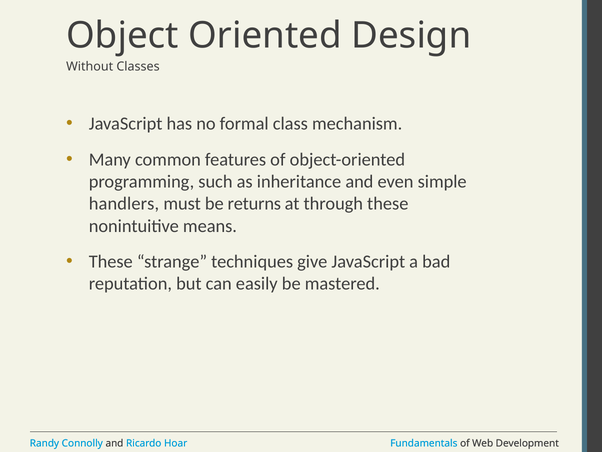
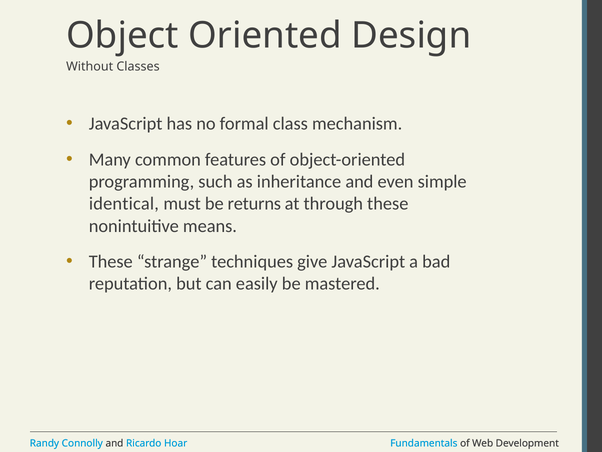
handlers: handlers -> identical (124, 204)
